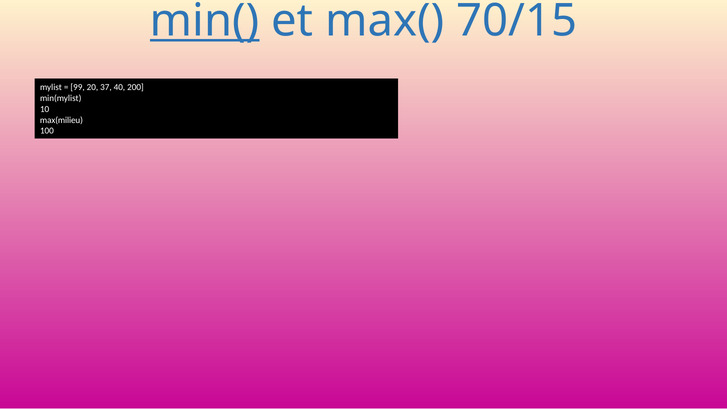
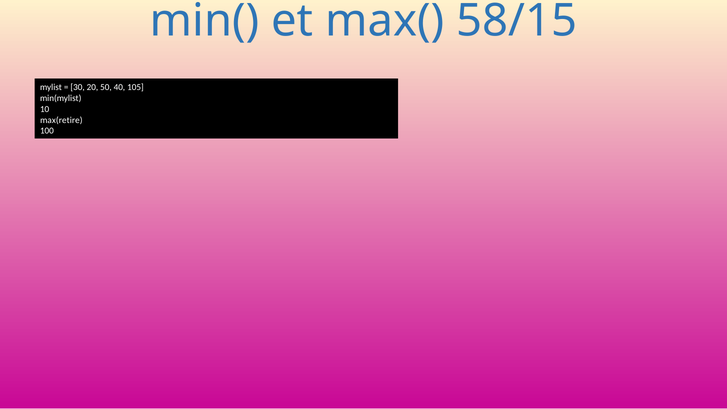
min( underline: present -> none (205, 21)
70/15: 70/15 -> 58/15 (517, 21)
99: 99 -> 30 (78, 87)
37: 37 -> 50 (106, 87)
200: 200 -> 105 (135, 87)
max(milieu: max(milieu -> max(retire (61, 120)
